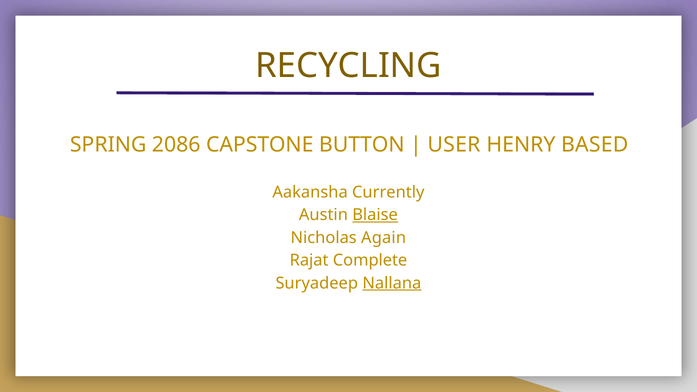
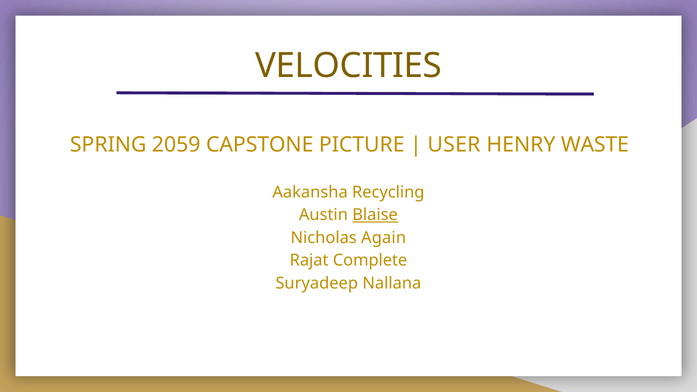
RECYCLING: RECYCLING -> VELOCITIES (349, 66)
2086: 2086 -> 2059 (176, 145)
BUTTON: BUTTON -> PICTURE (362, 145)
BASED: BASED -> WASTE (595, 145)
Currently: Currently -> Recycling (388, 192)
Nallana underline: present -> none (392, 283)
